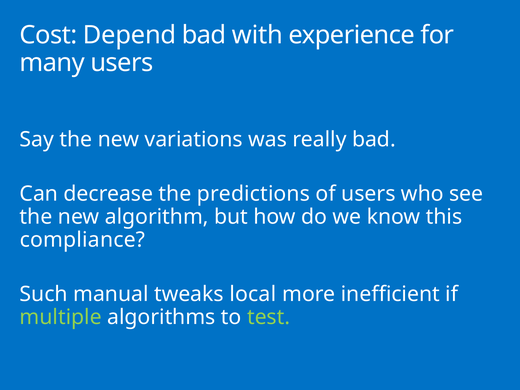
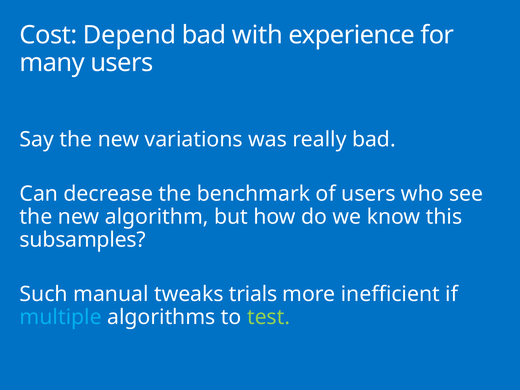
predictions: predictions -> benchmark (254, 194)
compliance: compliance -> subsamples (83, 240)
local: local -> trials (253, 294)
multiple colour: light green -> light blue (61, 317)
